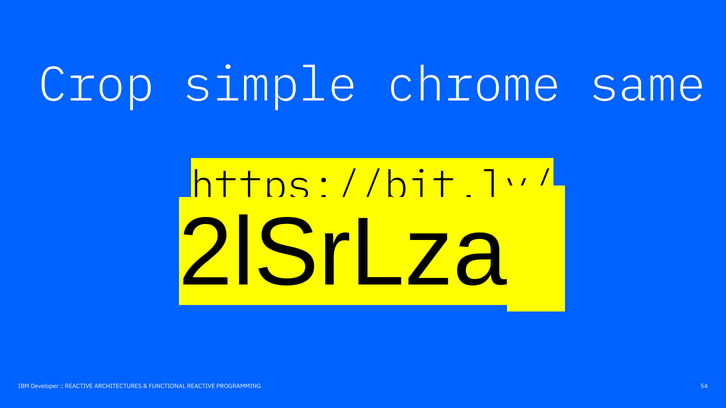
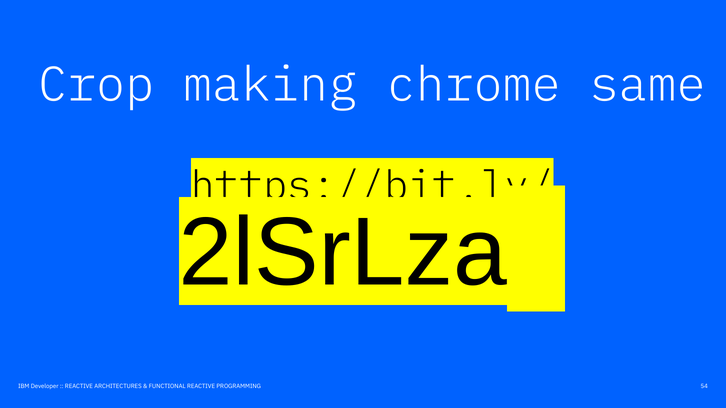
simple: simple -> making (270, 85)
